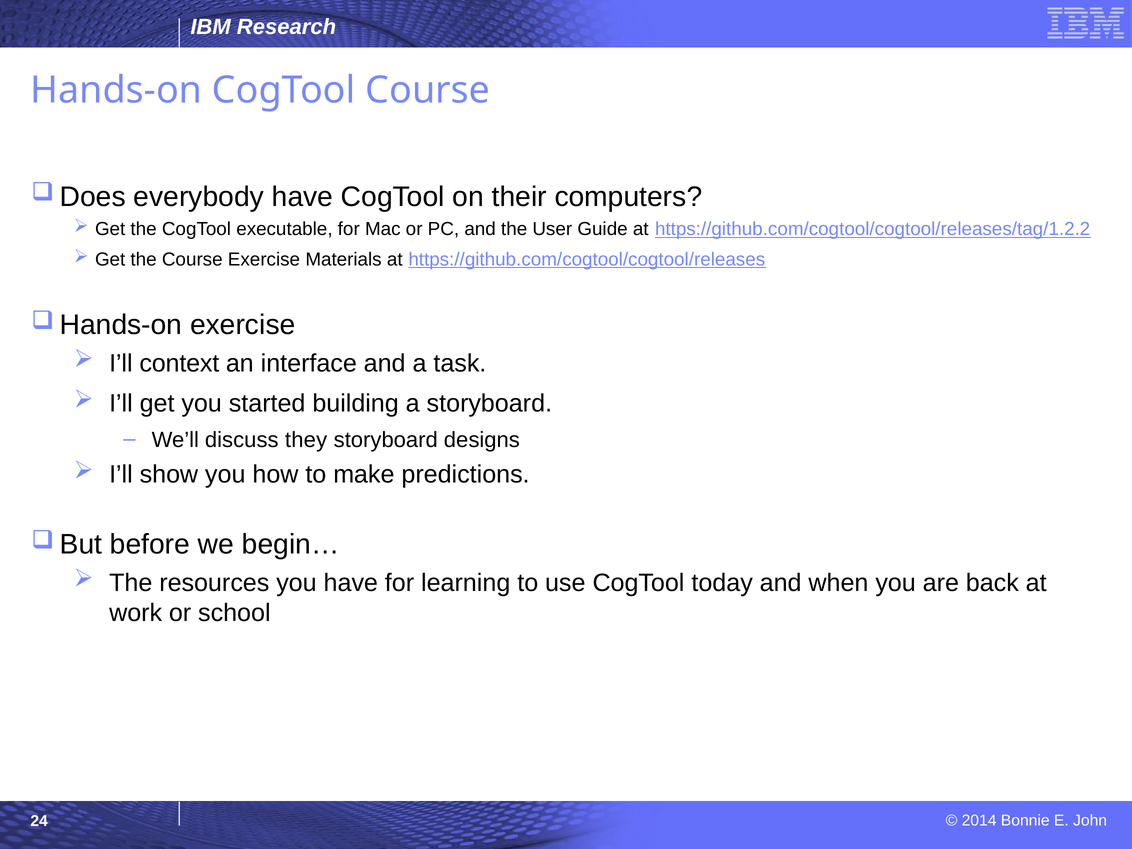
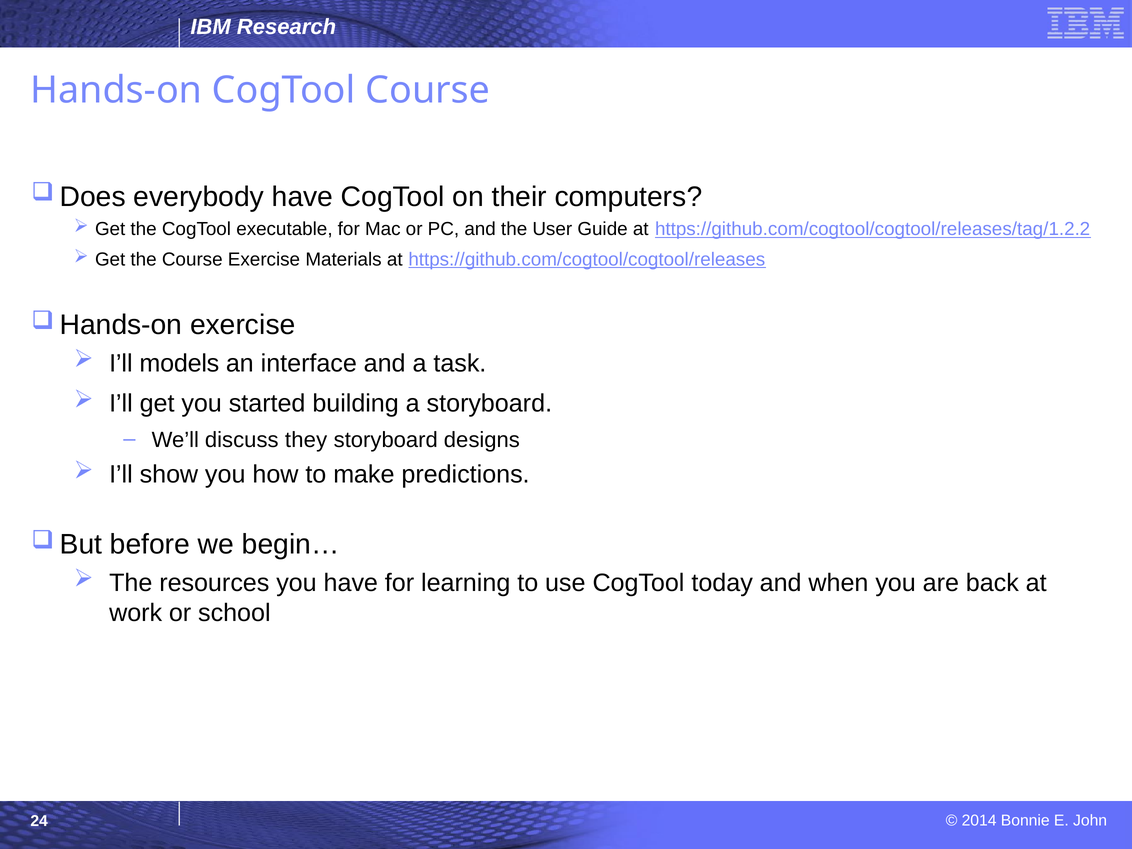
context: context -> models (179, 363)
